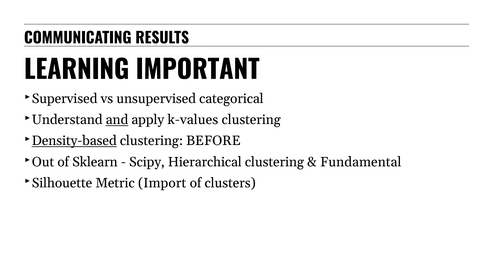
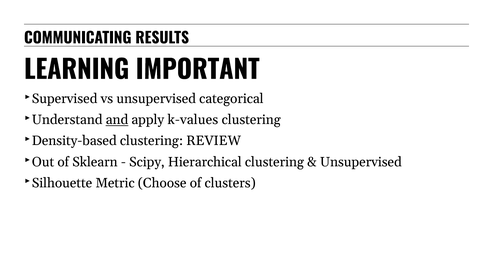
Density-based underline: present -> none (74, 141)
BEFORE: BEFORE -> REVIEW (213, 141)
Fundamental: Fundamental -> Unsupervised (361, 162)
Import: Import -> Choose (162, 183)
